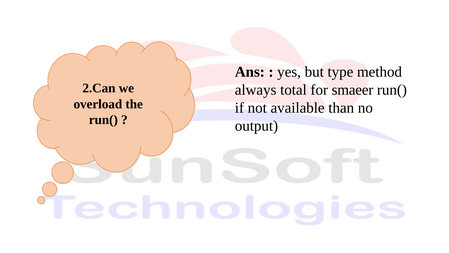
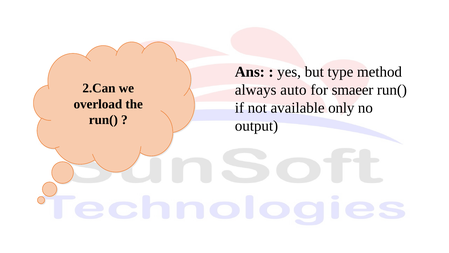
total: total -> auto (293, 90)
than: than -> only (341, 108)
